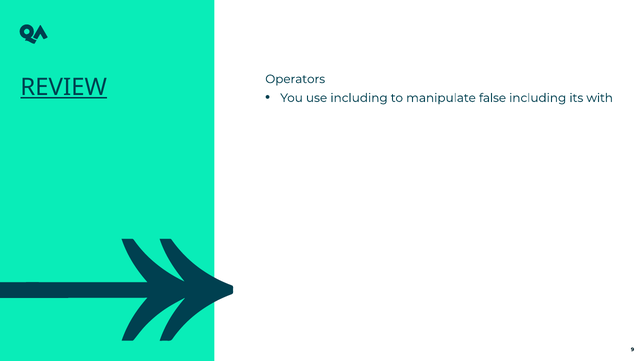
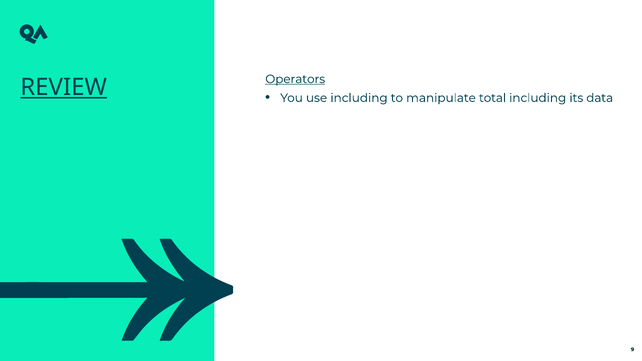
Operators underline: none -> present (295, 79)
false: false -> total (493, 98)
with: with -> data (600, 98)
